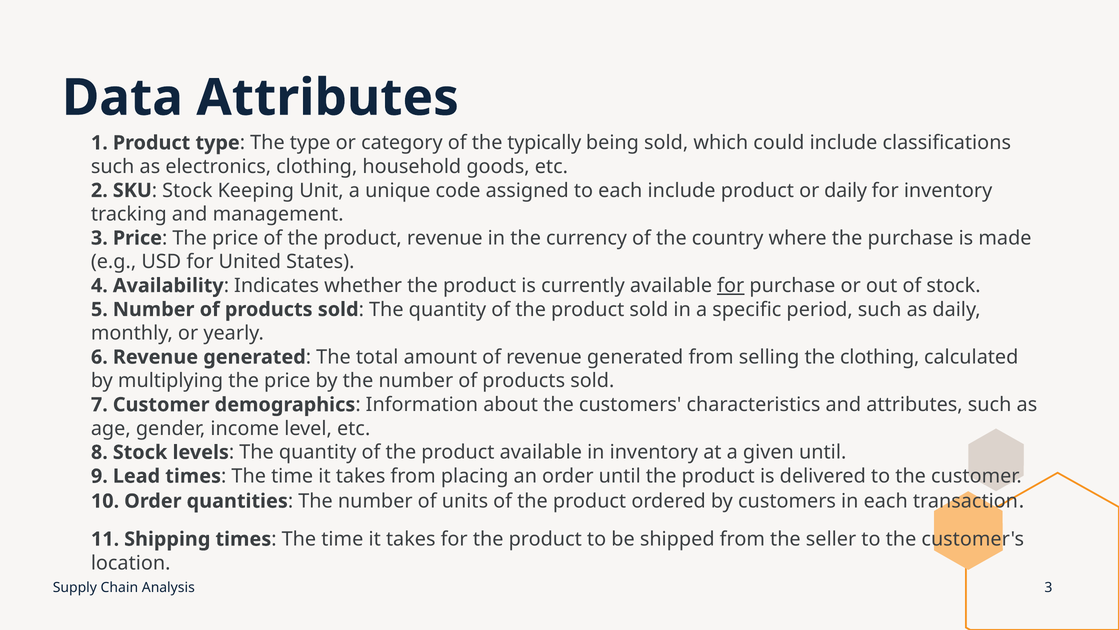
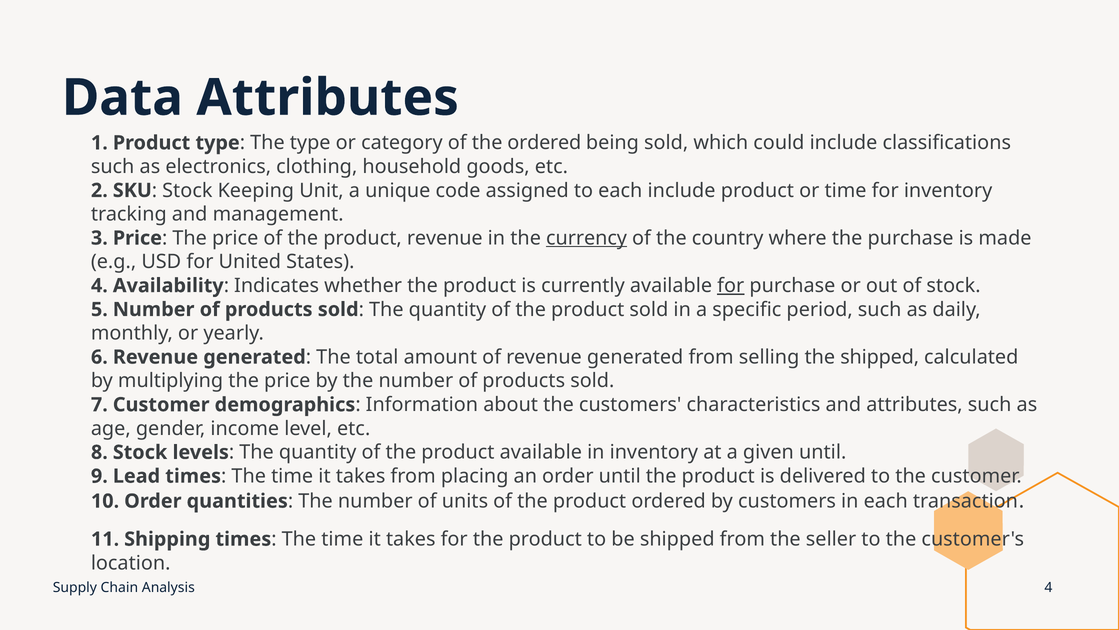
the typically: typically -> ordered (544, 143)
or daily: daily -> time (846, 190)
currency underline: none -> present (587, 238)
the clothing: clothing -> shipped (880, 357)
Analysis 3: 3 -> 4 (1048, 587)
